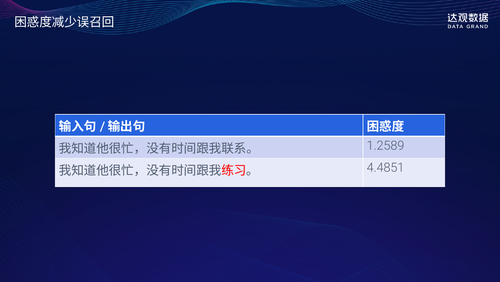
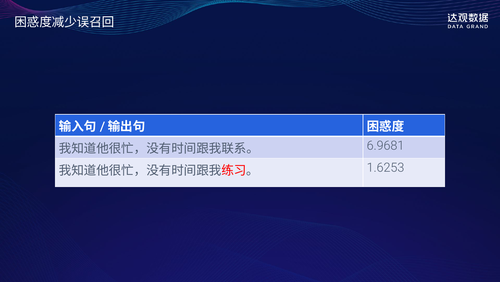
1.2589: 1.2589 -> 6.9681 (386, 145)
4.4851: 4.4851 -> 1.6253 (386, 167)
